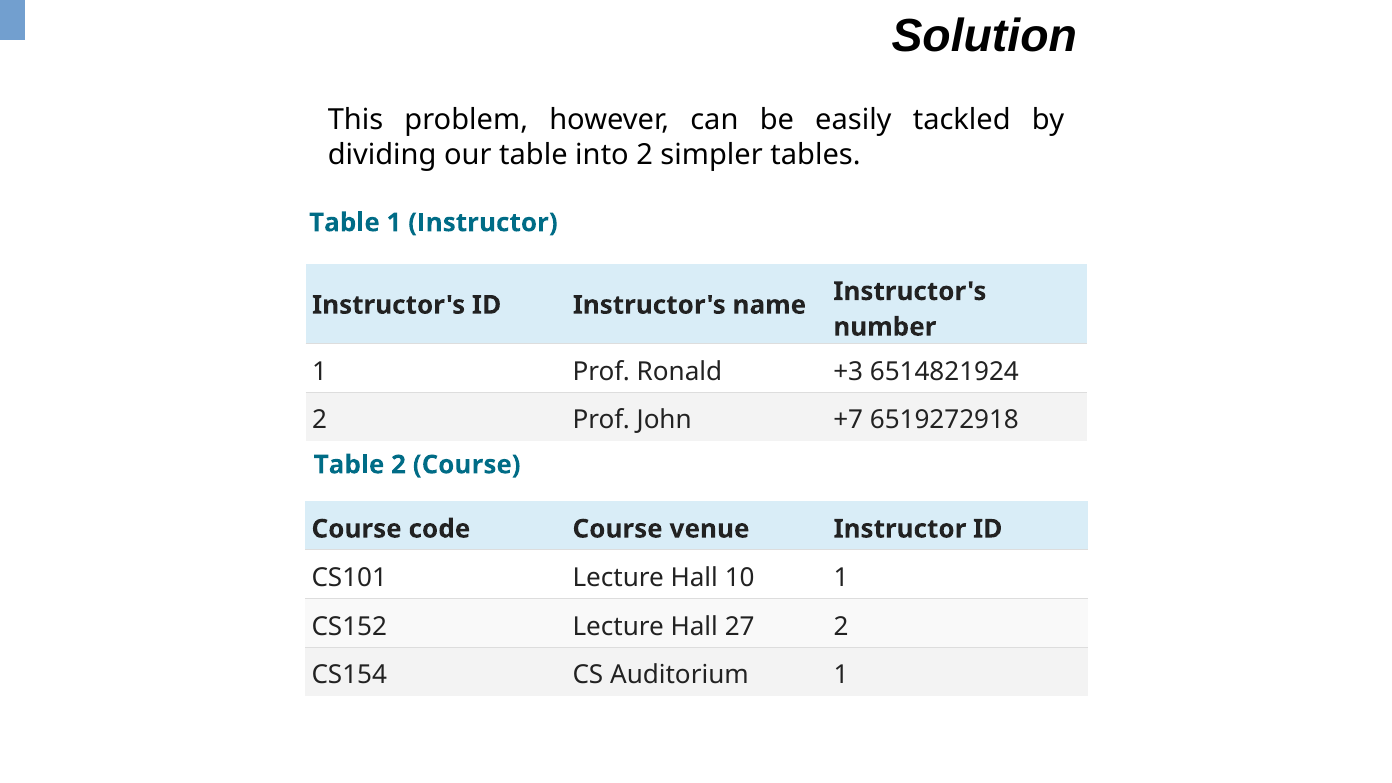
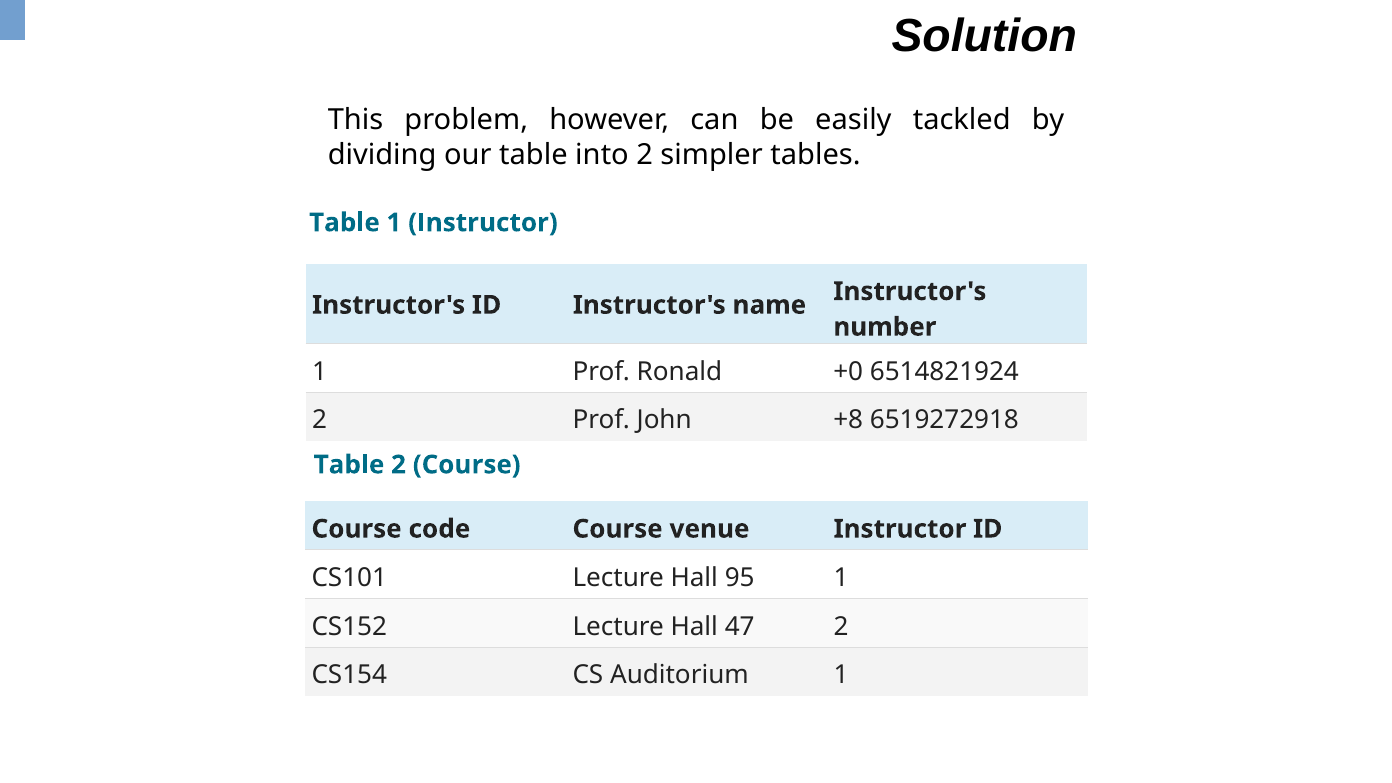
+3: +3 -> +0 (848, 372)
+7: +7 -> +8 (848, 420)
10: 10 -> 95 (740, 578)
27: 27 -> 47 (740, 626)
